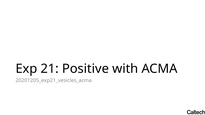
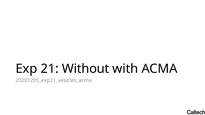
Positive: Positive -> Without (86, 69)
